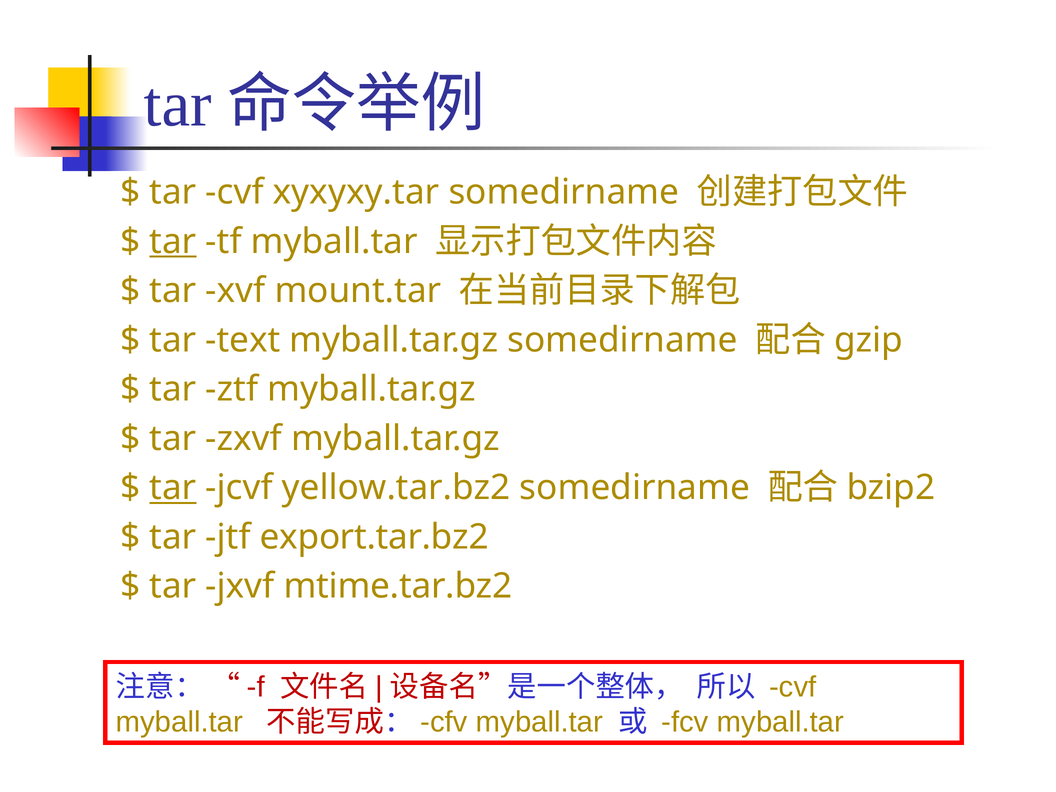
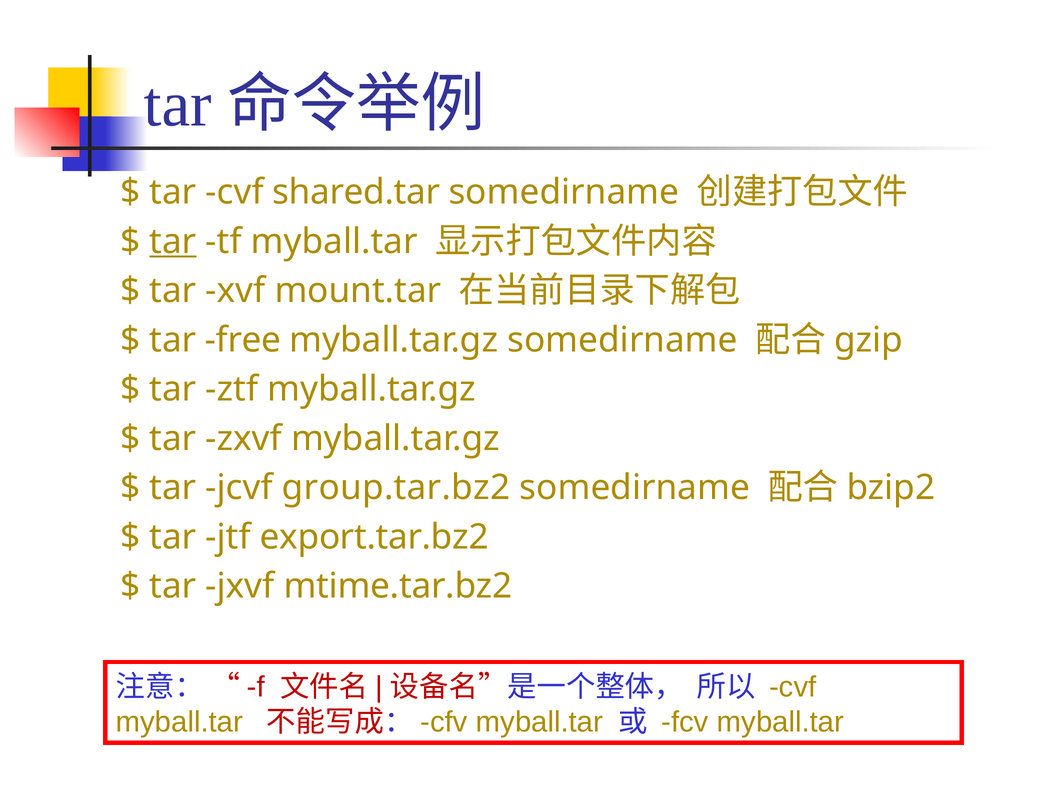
xyxyxy.tar: xyxyxy.tar -> shared.tar (356, 192)
text: text -> free (243, 340)
tar underline: present -> none (173, 488)
yellow.tar.bz2: yellow.tar.bz2 -> group.tar.bz2 (396, 488)
